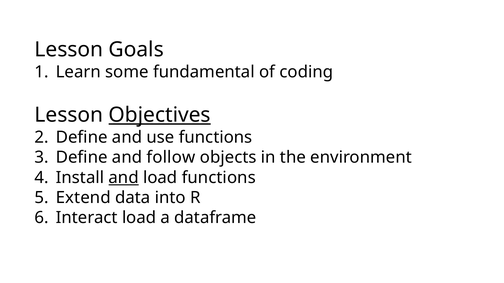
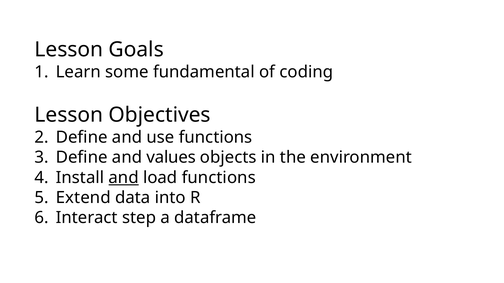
Objectives underline: present -> none (160, 115)
follow: follow -> values (171, 158)
Interact load: load -> step (139, 218)
